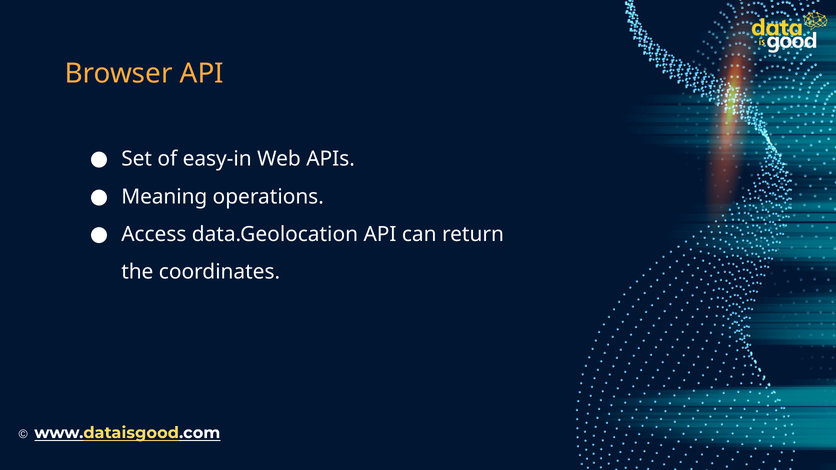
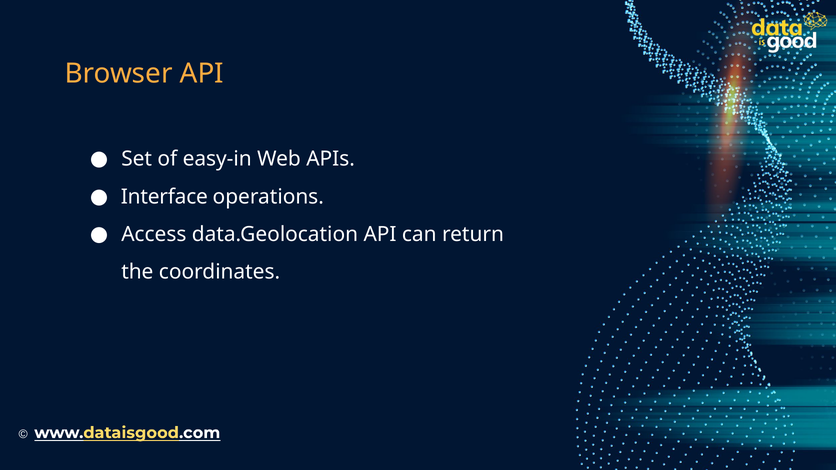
Meaning: Meaning -> Interface (164, 197)
